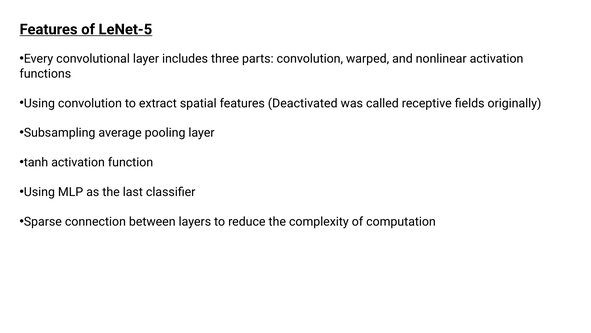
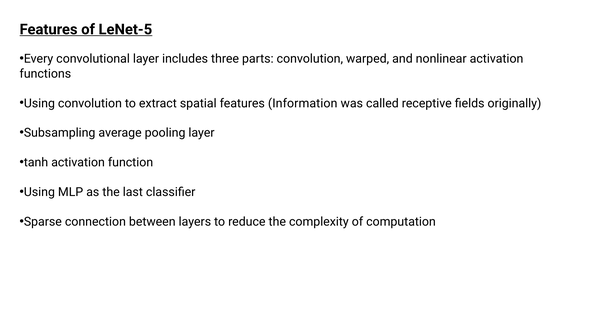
Deactivated: Deactivated -> Information (303, 103)
